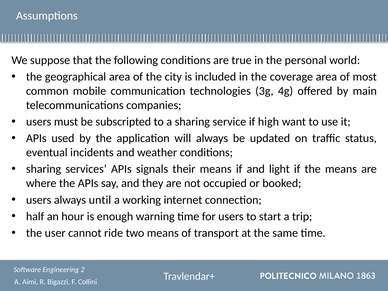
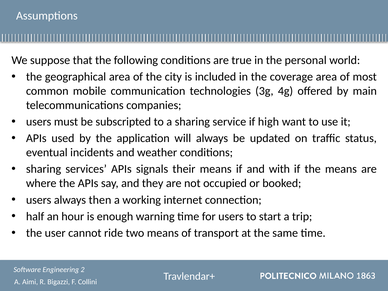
light: light -> with (279, 169)
until: until -> then (100, 200)
